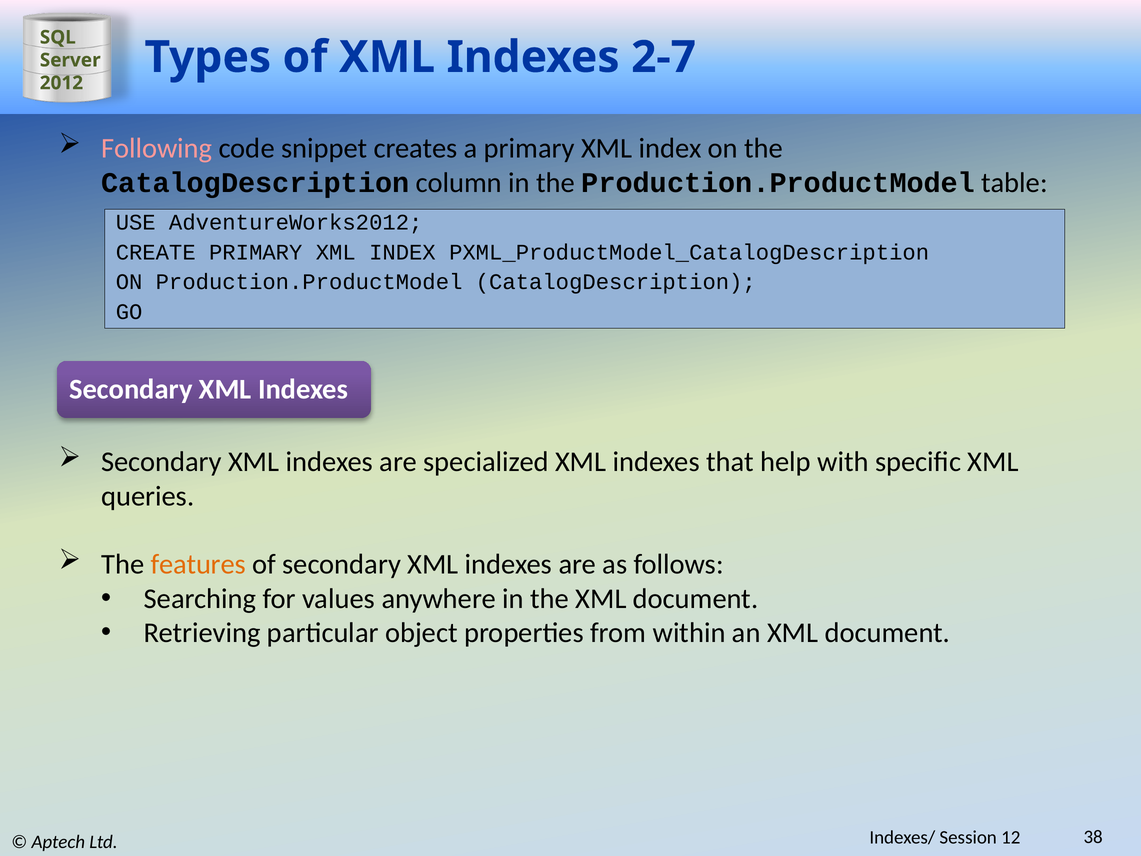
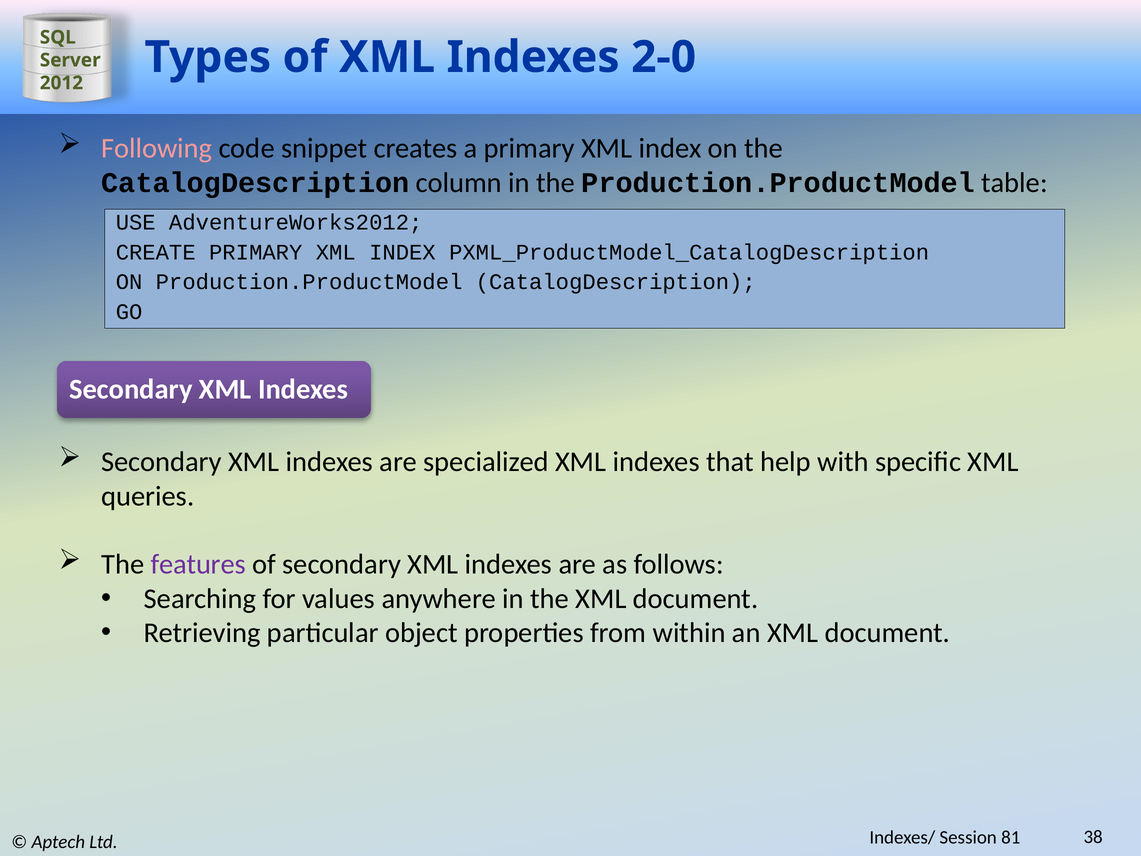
2-7: 2-7 -> 2-0 (664, 57)
features colour: orange -> purple (198, 564)
12: 12 -> 81 (1011, 837)
